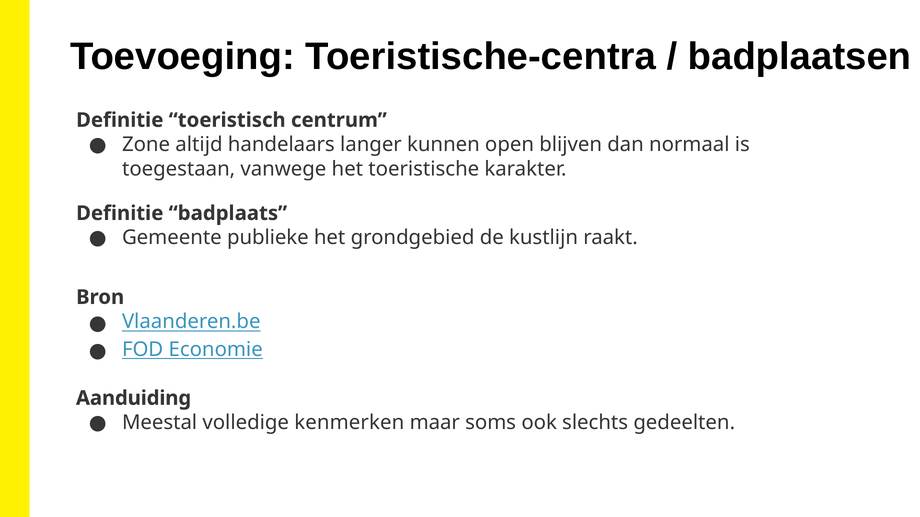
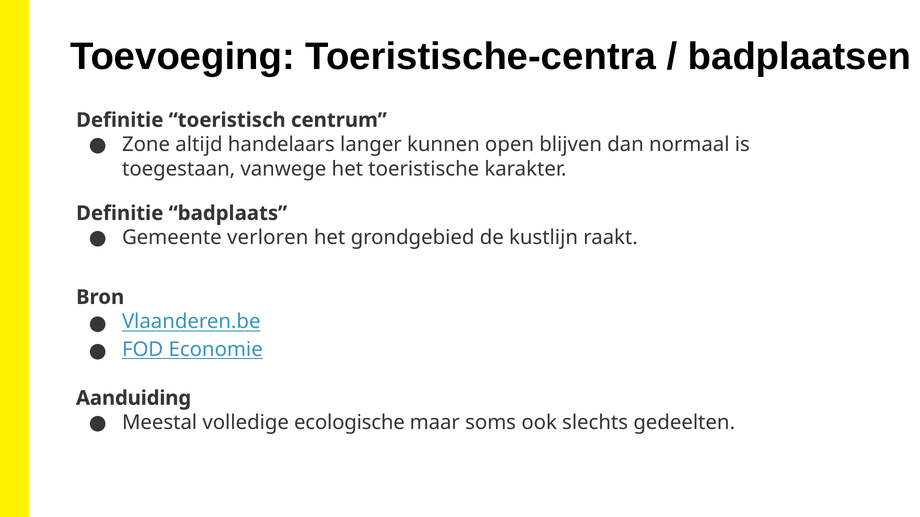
publieke: publieke -> verloren (268, 238)
kenmerken: kenmerken -> ecologische (349, 423)
